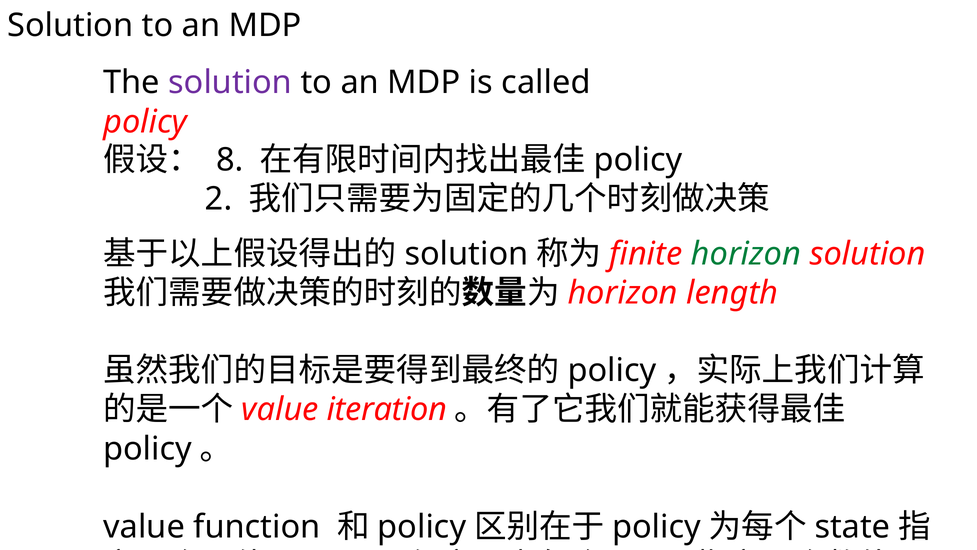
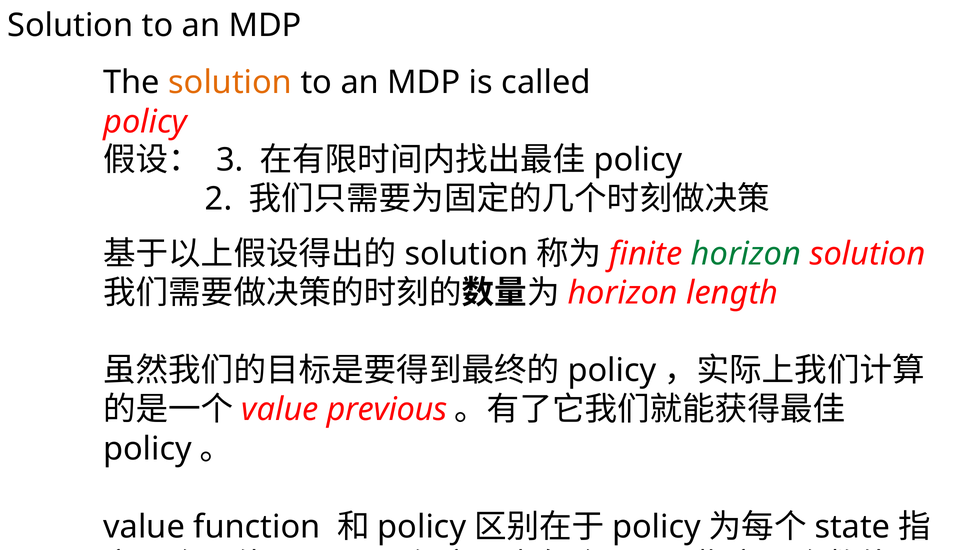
solution colour: purple -> orange (230, 83)
8: 8 -> 3 (230, 160)
iteration: iteration -> previous (387, 409)
